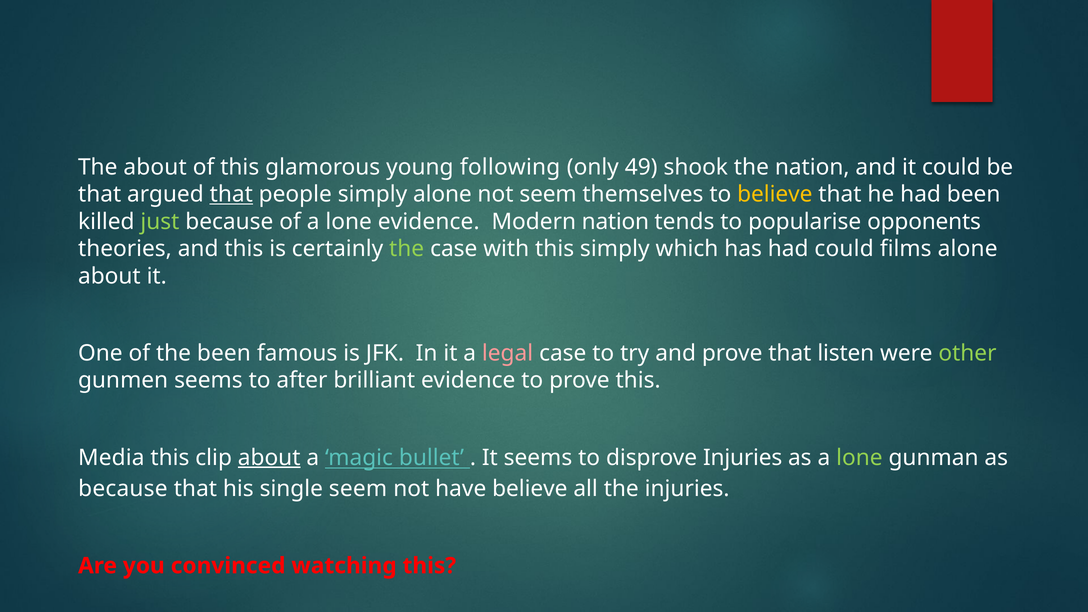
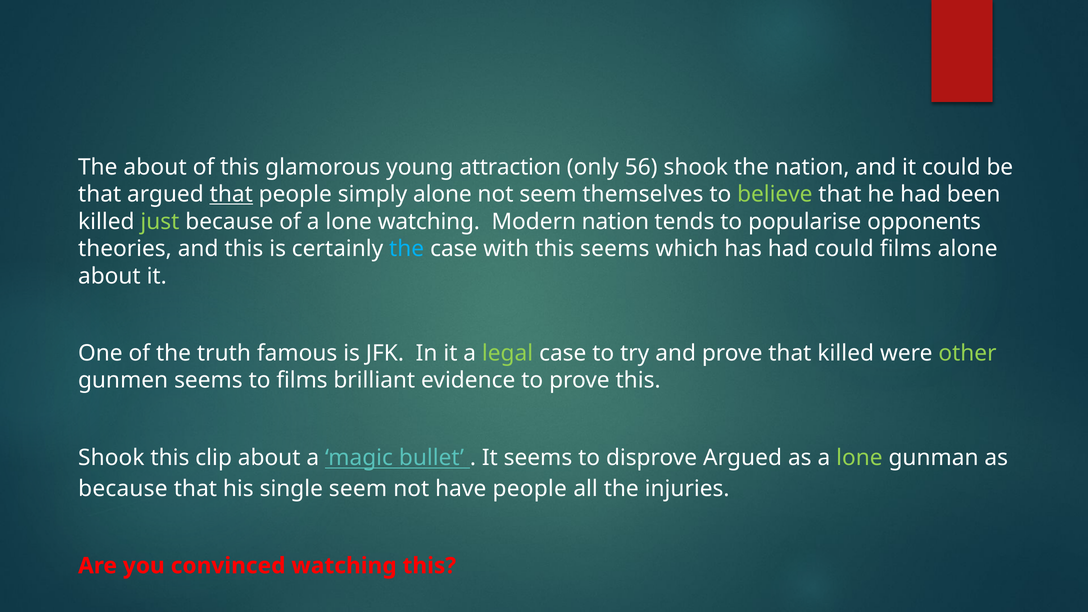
following: following -> attraction (510, 167)
49: 49 -> 56 (641, 167)
believe colour: yellow -> light green (775, 194)
lone evidence: evidence -> watching (429, 222)
the colour: light green -> light blue (407, 249)
this simply: simply -> seems (615, 249)
the been: been -> truth (224, 353)
legal colour: pink -> light green (508, 353)
that listen: listen -> killed (846, 353)
to after: after -> films (302, 380)
Media: Media -> Shook (111, 458)
about underline: present -> none (269, 458)
disprove Injuries: Injuries -> Argued (743, 458)
have believe: believe -> people (530, 489)
